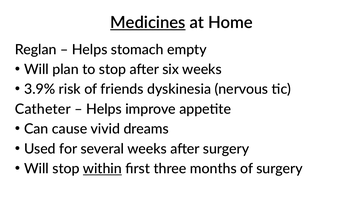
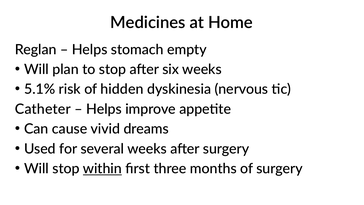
Medicines underline: present -> none (148, 23)
3.9%: 3.9% -> 5.1% (40, 89)
friends: friends -> hidden (122, 89)
